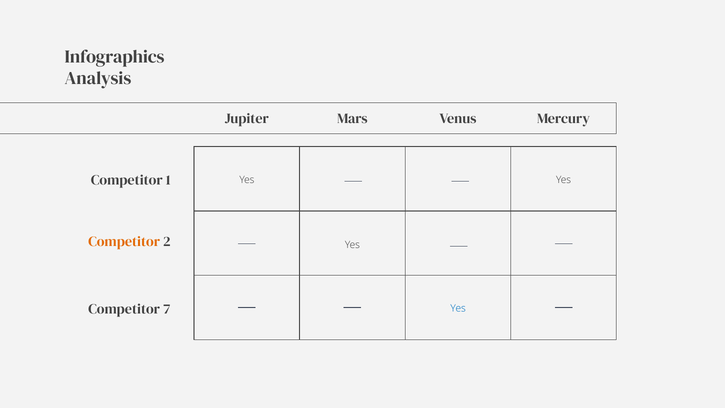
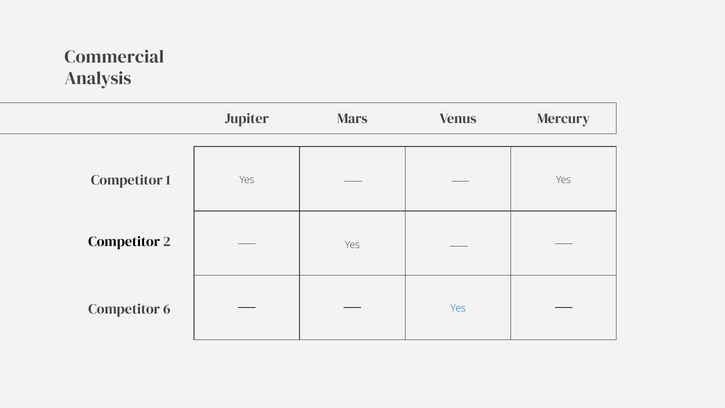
Infographics: Infographics -> Commercial (114, 57)
Competitor colour: orange -> black (124, 241)
7: 7 -> 6 (167, 309)
